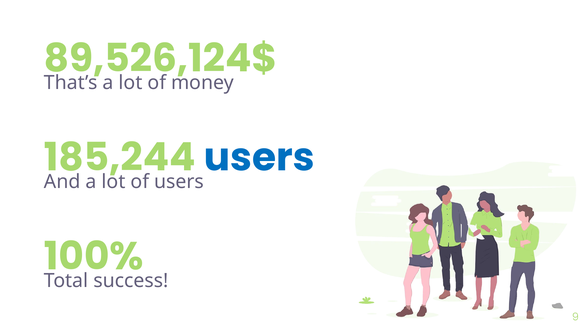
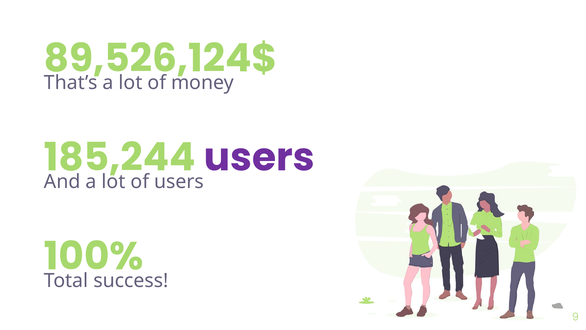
users colour: blue -> purple (259, 158)
